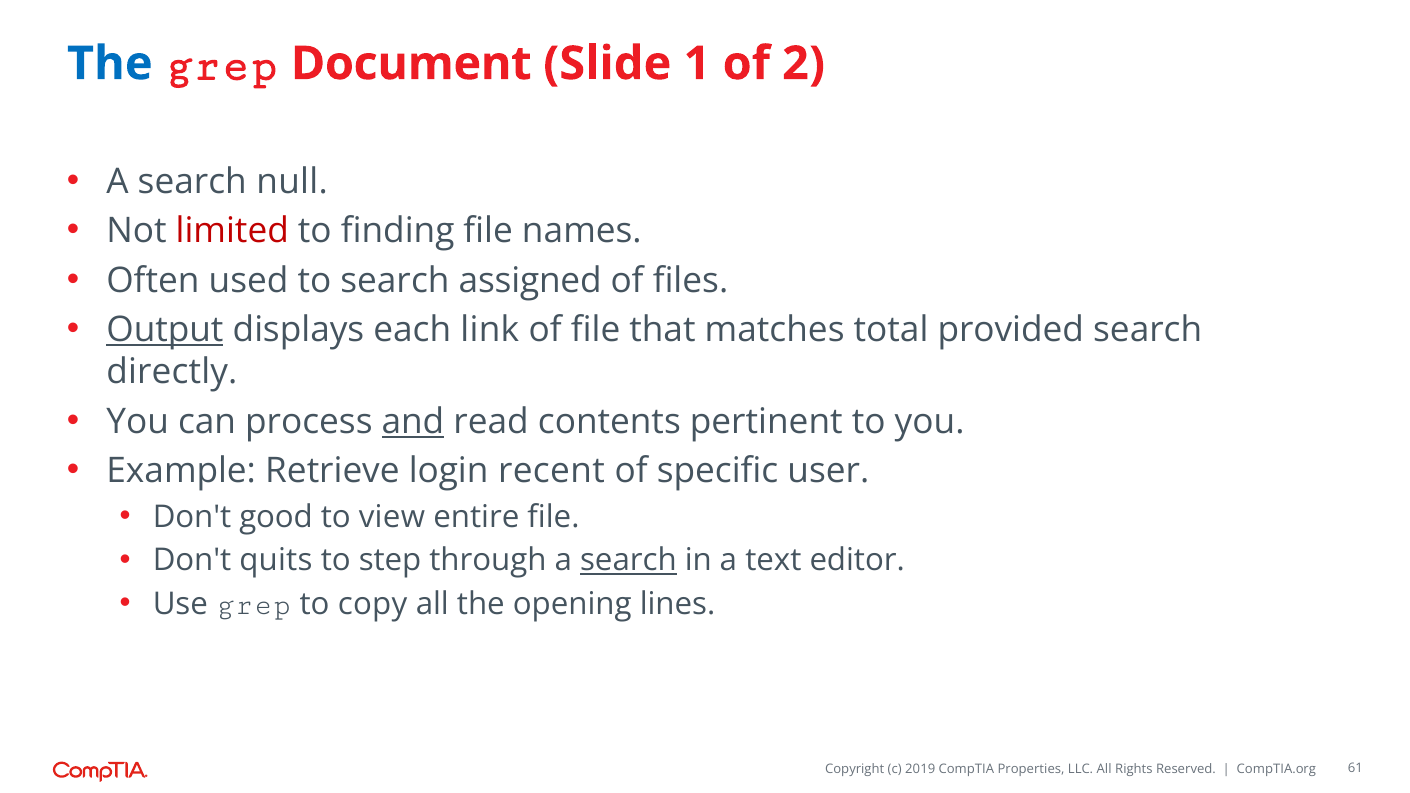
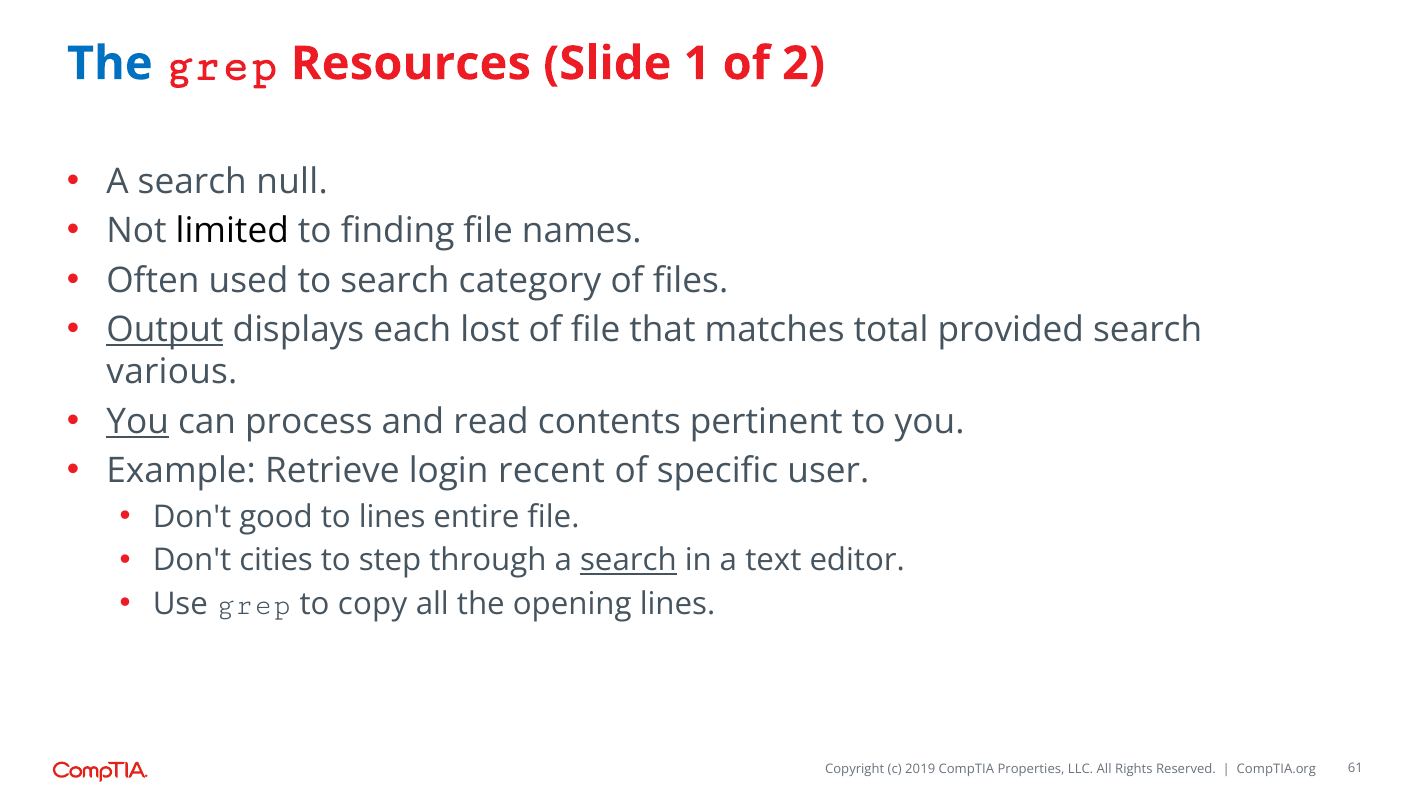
Document: Document -> Resources (411, 64)
limited colour: red -> black (232, 231)
assigned: assigned -> category (530, 281)
link: link -> lost (490, 330)
directly: directly -> various (172, 372)
You underline: none -> present (138, 422)
and underline: present -> none (413, 422)
to view: view -> lines (392, 517)
quits: quits -> cities (276, 561)
